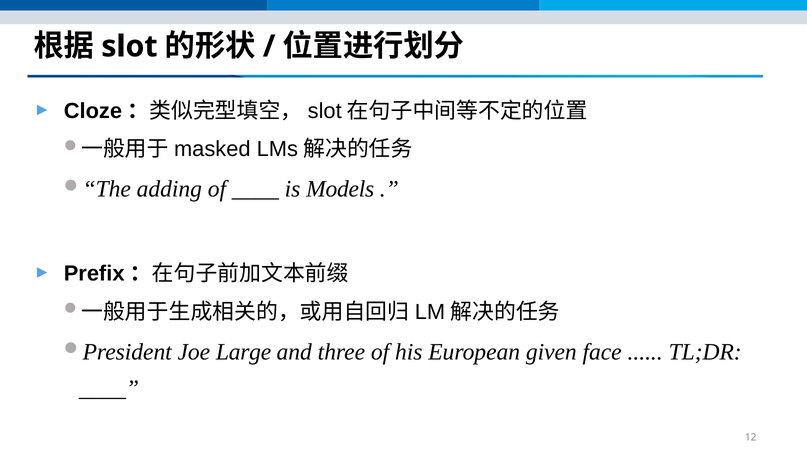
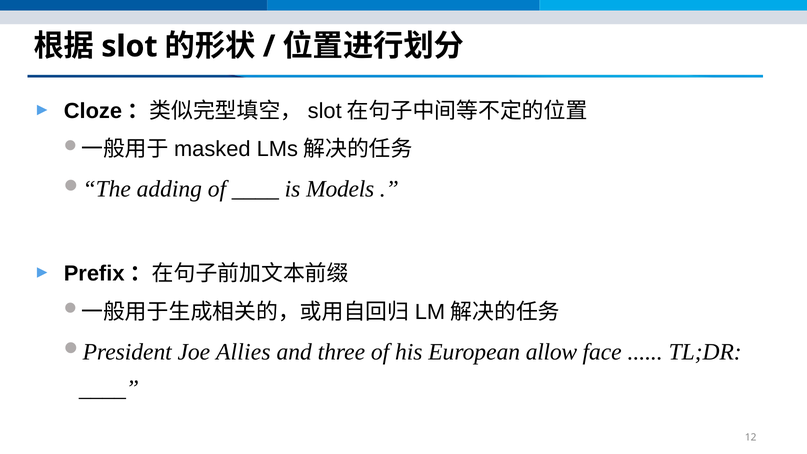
Large: Large -> Allies (243, 352)
given: given -> allow (551, 352)
